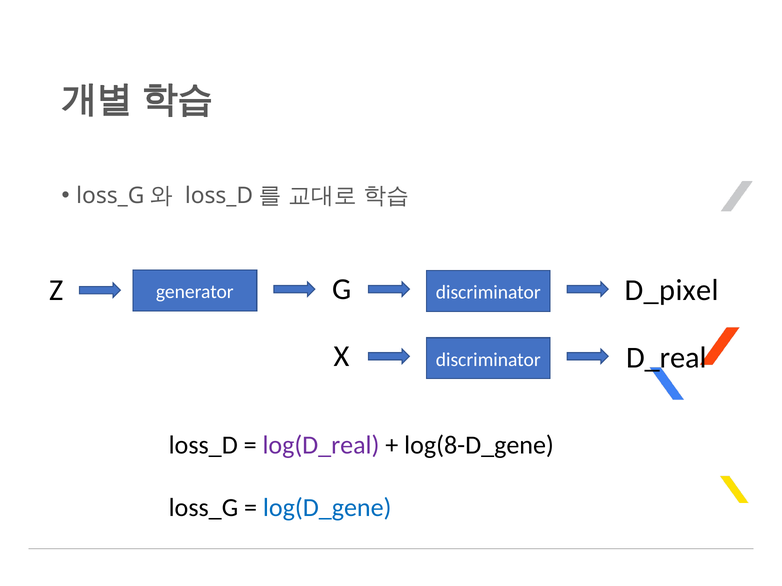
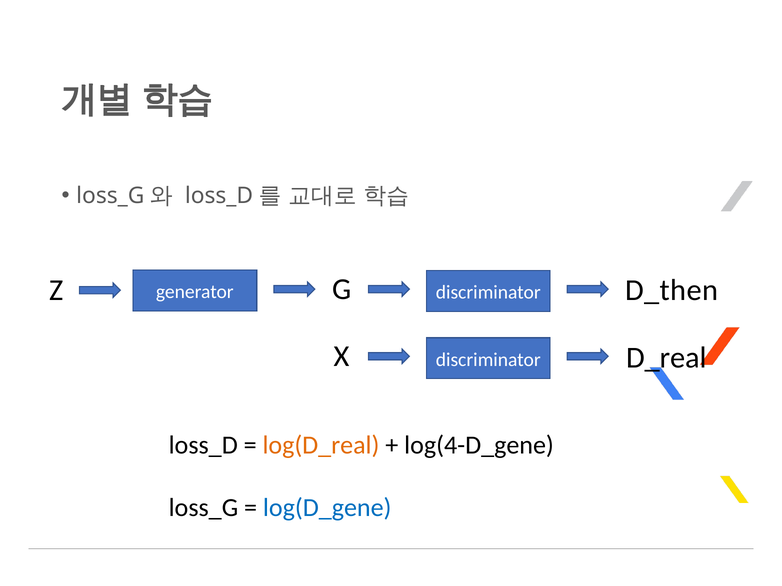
D_pixel: D_pixel -> D_then (672, 290)
log(D_real colour: purple -> orange (321, 446)
log(8-D_gene: log(8-D_gene -> log(4-D_gene (479, 446)
